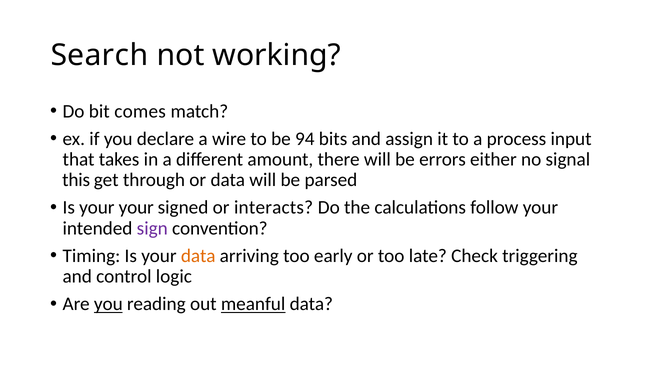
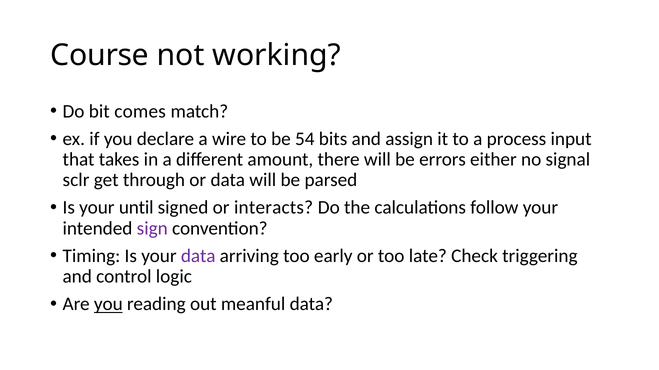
Search: Search -> Course (100, 55)
94: 94 -> 54 (305, 139)
this: this -> sclr (76, 180)
your your: your -> until (136, 208)
data colour: orange -> purple (198, 256)
meanful underline: present -> none (253, 305)
